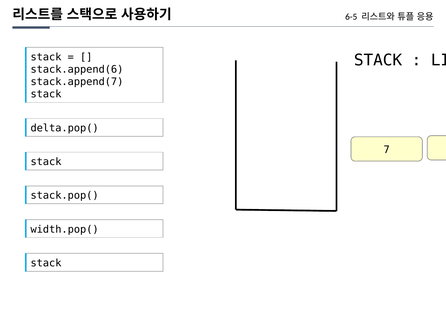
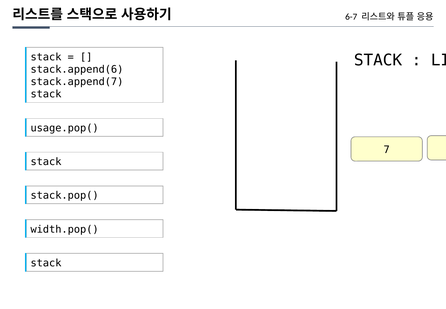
6-5: 6-5 -> 6-7 (351, 17)
delta.pop(: delta.pop( -> usage.pop( (65, 128)
